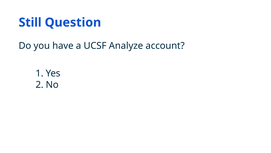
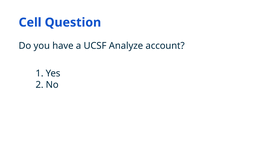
Still: Still -> Cell (30, 22)
